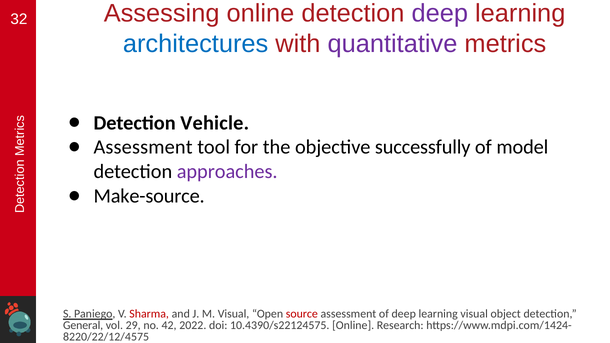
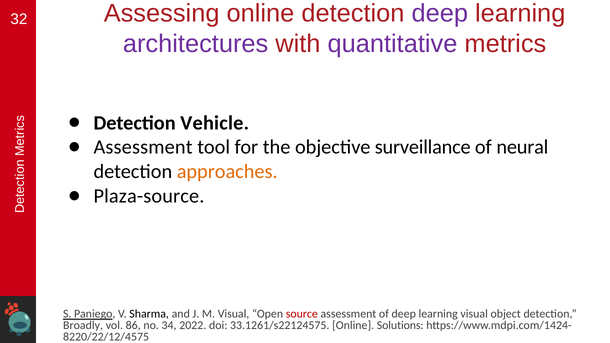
architectures colour: blue -> purple (196, 44)
successfully: successfully -> surveillance (423, 147)
model: model -> neural (522, 147)
approaches colour: purple -> orange (227, 172)
Make-source: Make-source -> Plaza-source (149, 196)
Sharma colour: red -> black (149, 314)
General: General -> Broadly (83, 326)
29: 29 -> 86 (133, 326)
42: 42 -> 34 (169, 326)
10.4390/s22124575: 10.4390/s22124575 -> 33.1261/s22124575 (280, 326)
Research: Research -> Solutions (400, 326)
